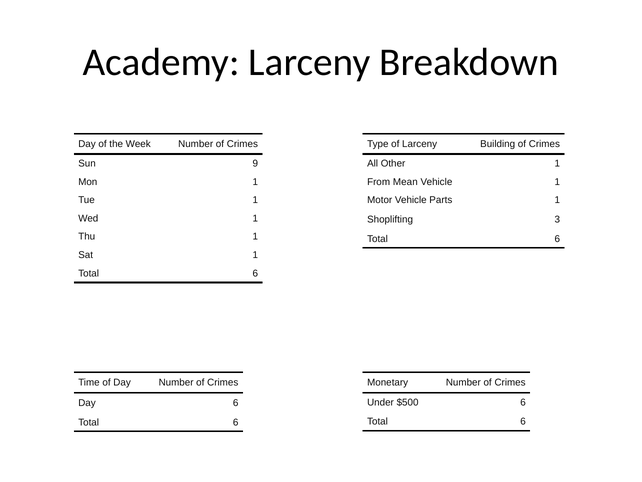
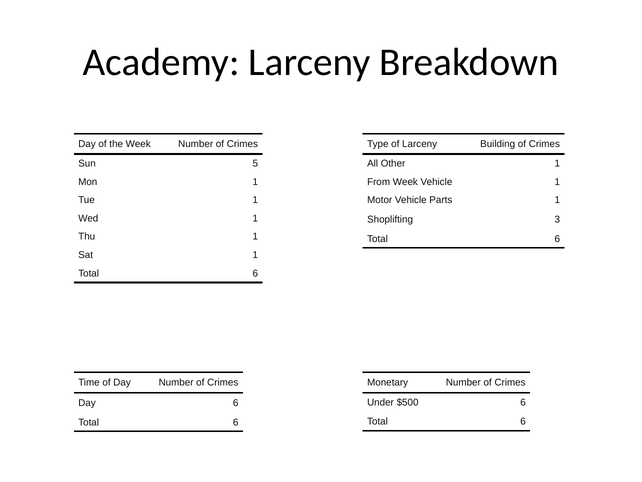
9: 9 -> 5 (255, 163)
From Mean: Mean -> Week (405, 182)
